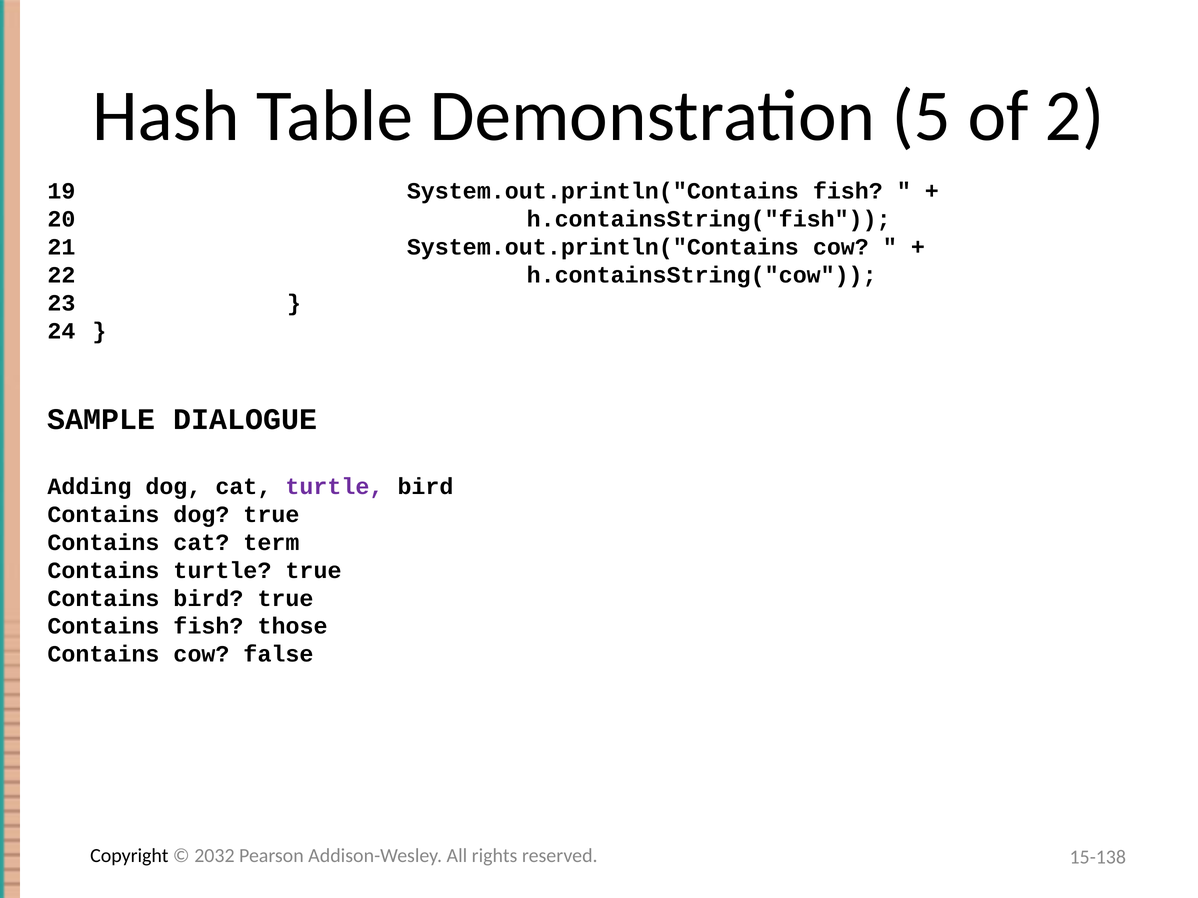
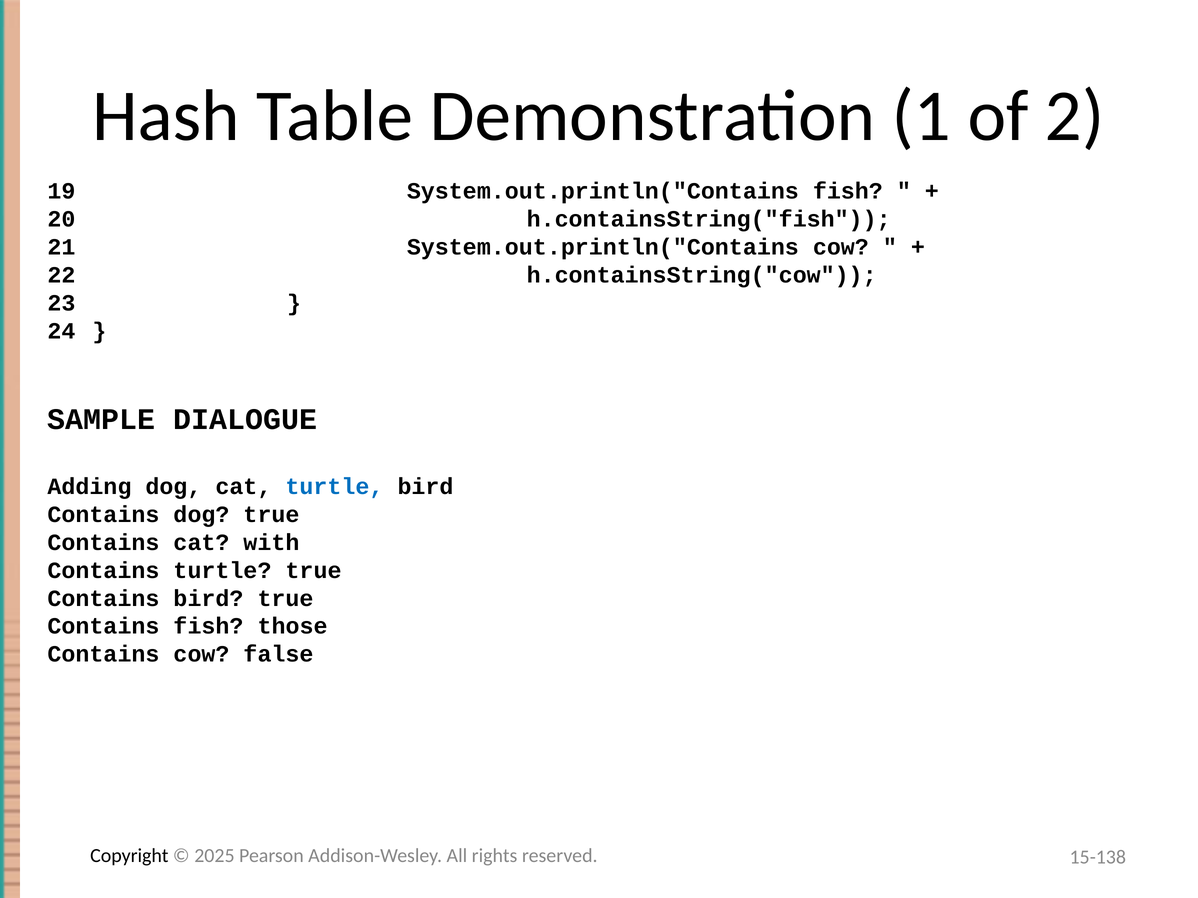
5: 5 -> 1 (921, 116)
turtle colour: purple -> blue (334, 487)
term: term -> with (271, 543)
2032: 2032 -> 2025 (214, 856)
